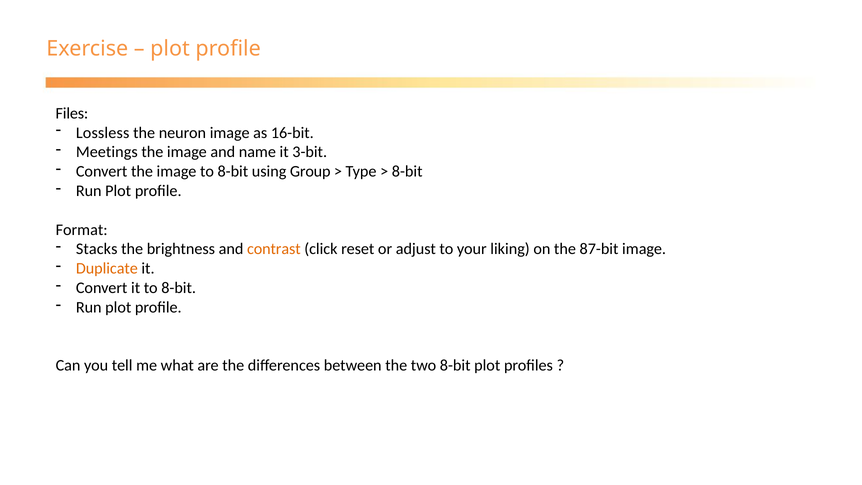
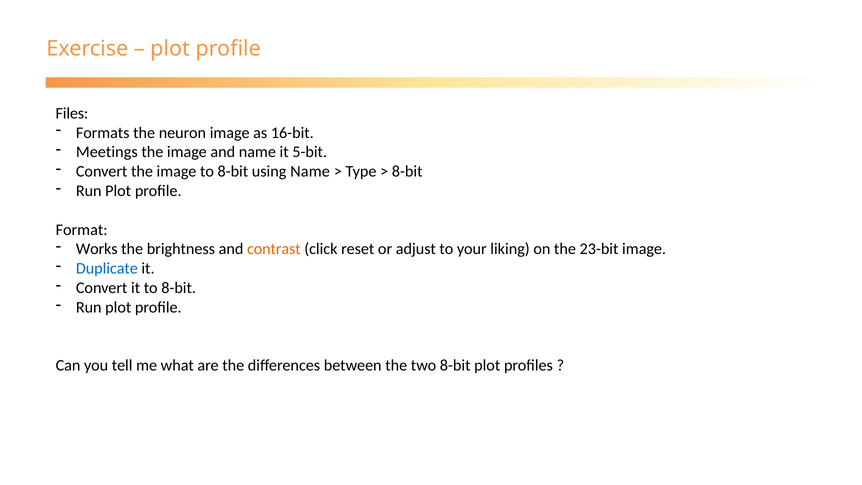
Lossless: Lossless -> Formats (103, 133)
3-bit: 3-bit -> 5-bit (310, 152)
using Group: Group -> Name (310, 171)
Stacks: Stacks -> Works (97, 249)
87-bit: 87-bit -> 23-bit (599, 249)
Duplicate colour: orange -> blue (107, 268)
